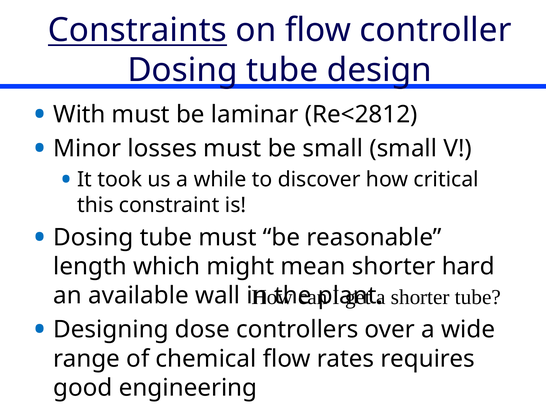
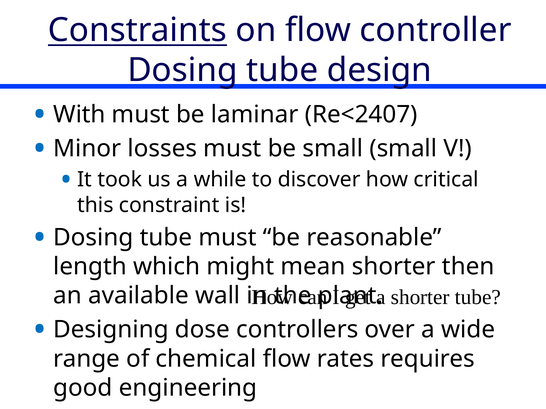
Re<2812: Re<2812 -> Re<2407 (361, 115)
hard: hard -> then (468, 267)
